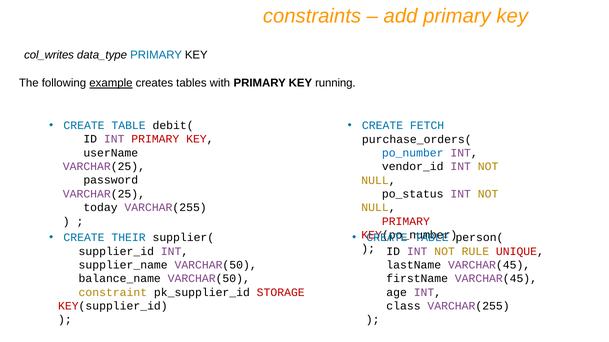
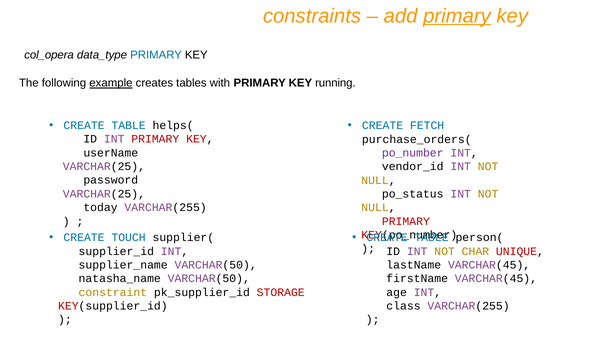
primary underline: none -> present (457, 16)
col_writes: col_writes -> col_opera (49, 55)
debit(: debit( -> helps( (173, 126)
po_number colour: blue -> purple (413, 153)
THEIR: THEIR -> TOUCH (129, 238)
RULE: RULE -> CHAR (475, 252)
balance_name: balance_name -> natasha_name (120, 279)
